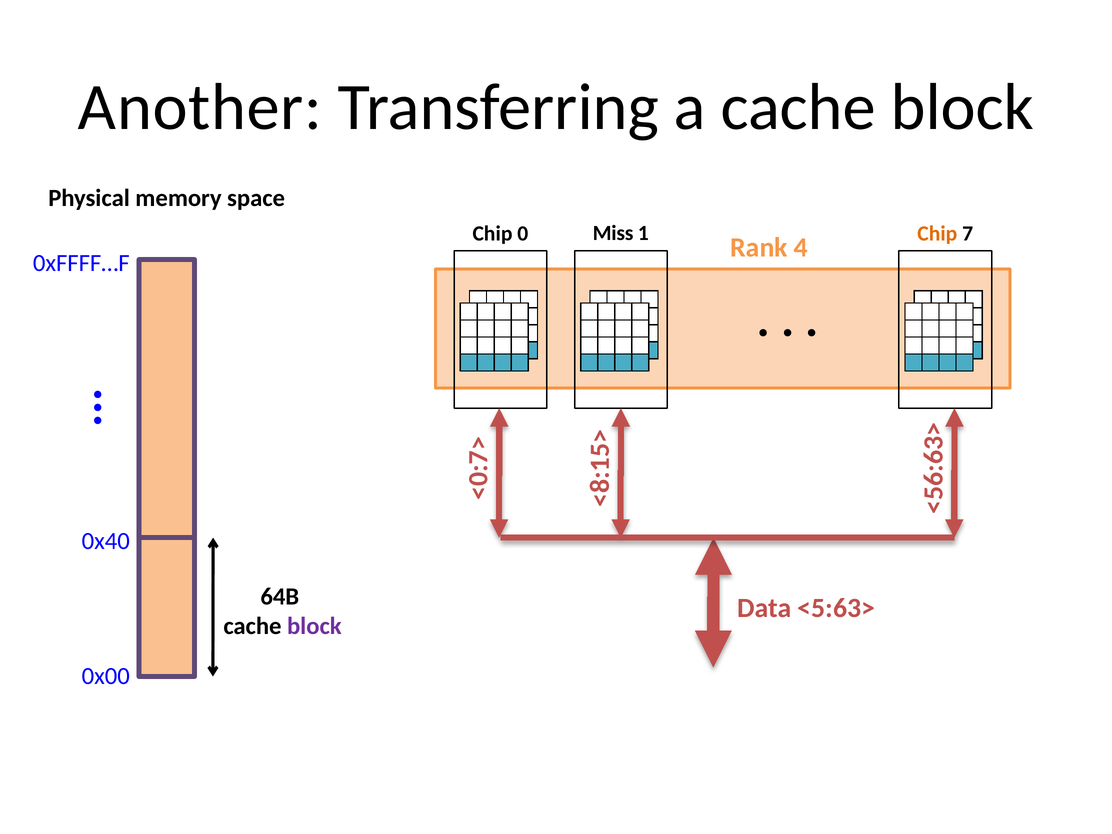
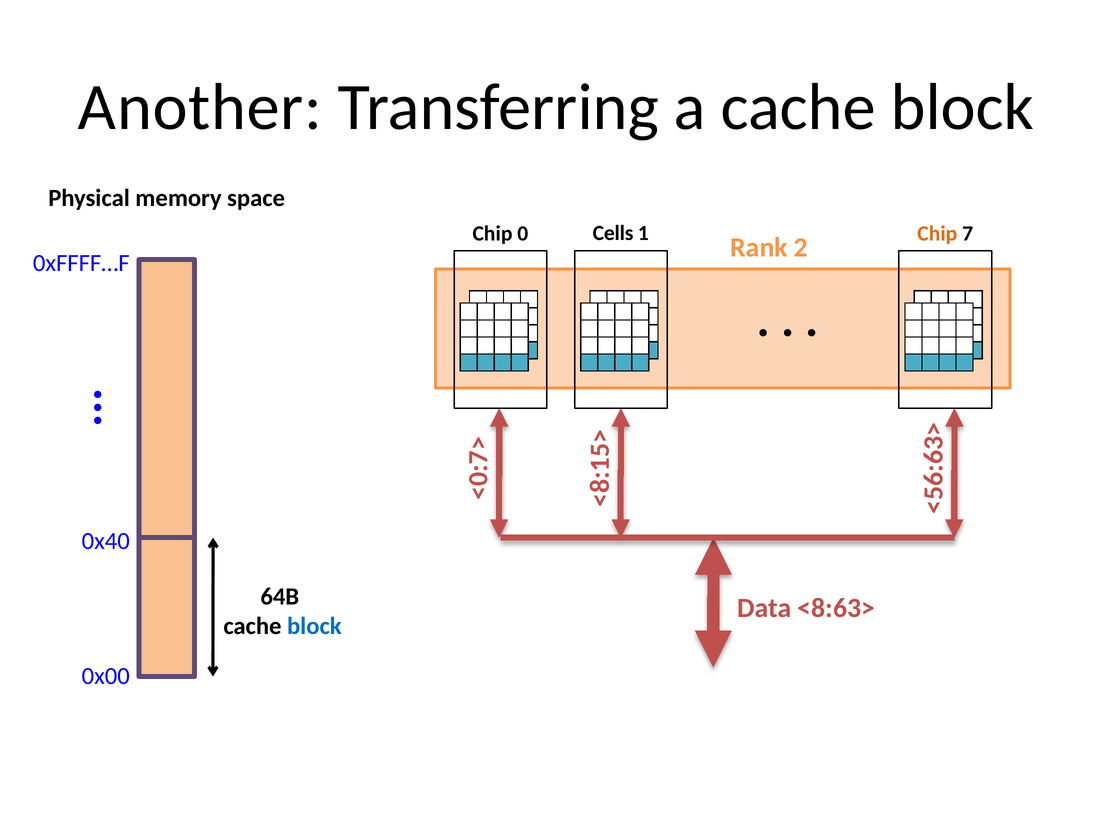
Miss: Miss -> Cells (613, 233)
4: 4 -> 2 (801, 248)
<5:63>: <5:63> -> <8:63> (836, 608)
block colour: purple -> blue (314, 626)
